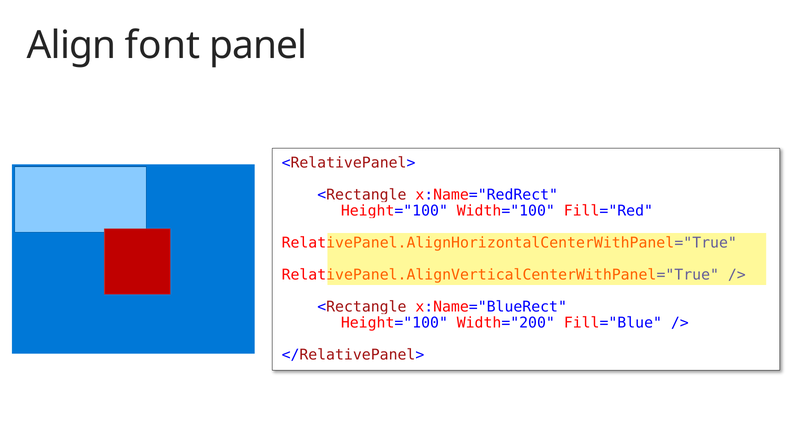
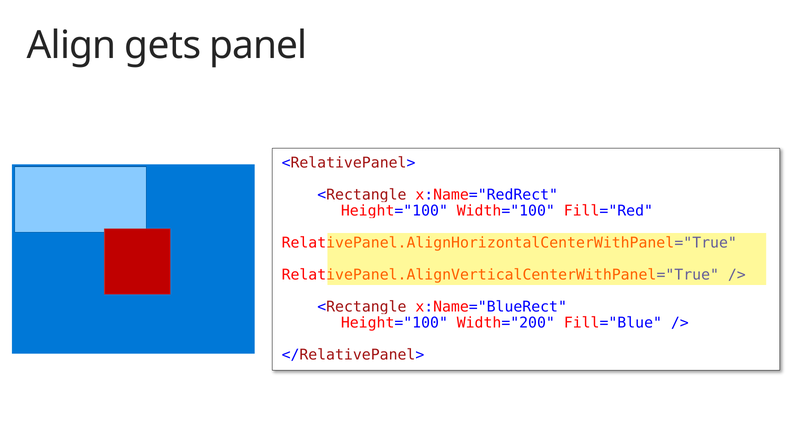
font: font -> gets (163, 45)
